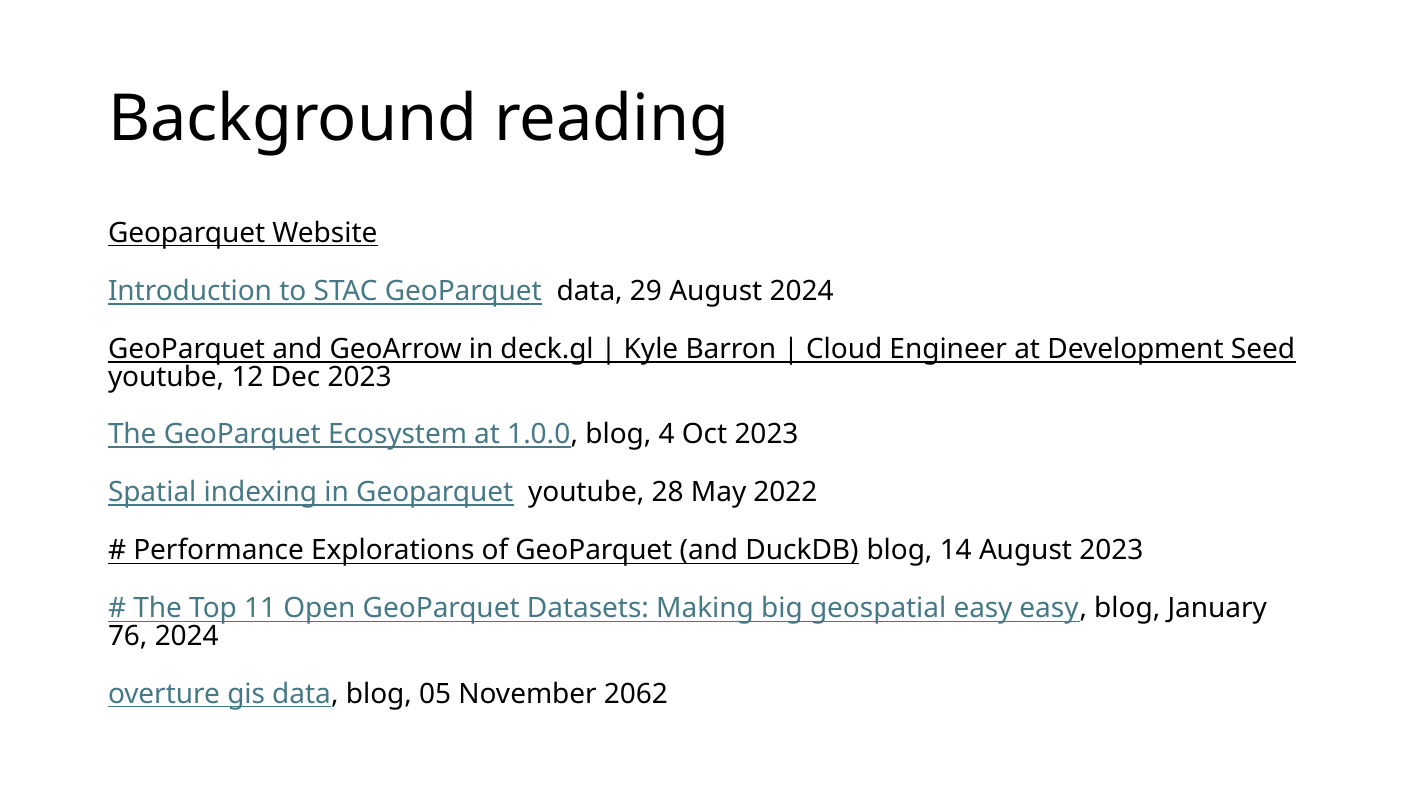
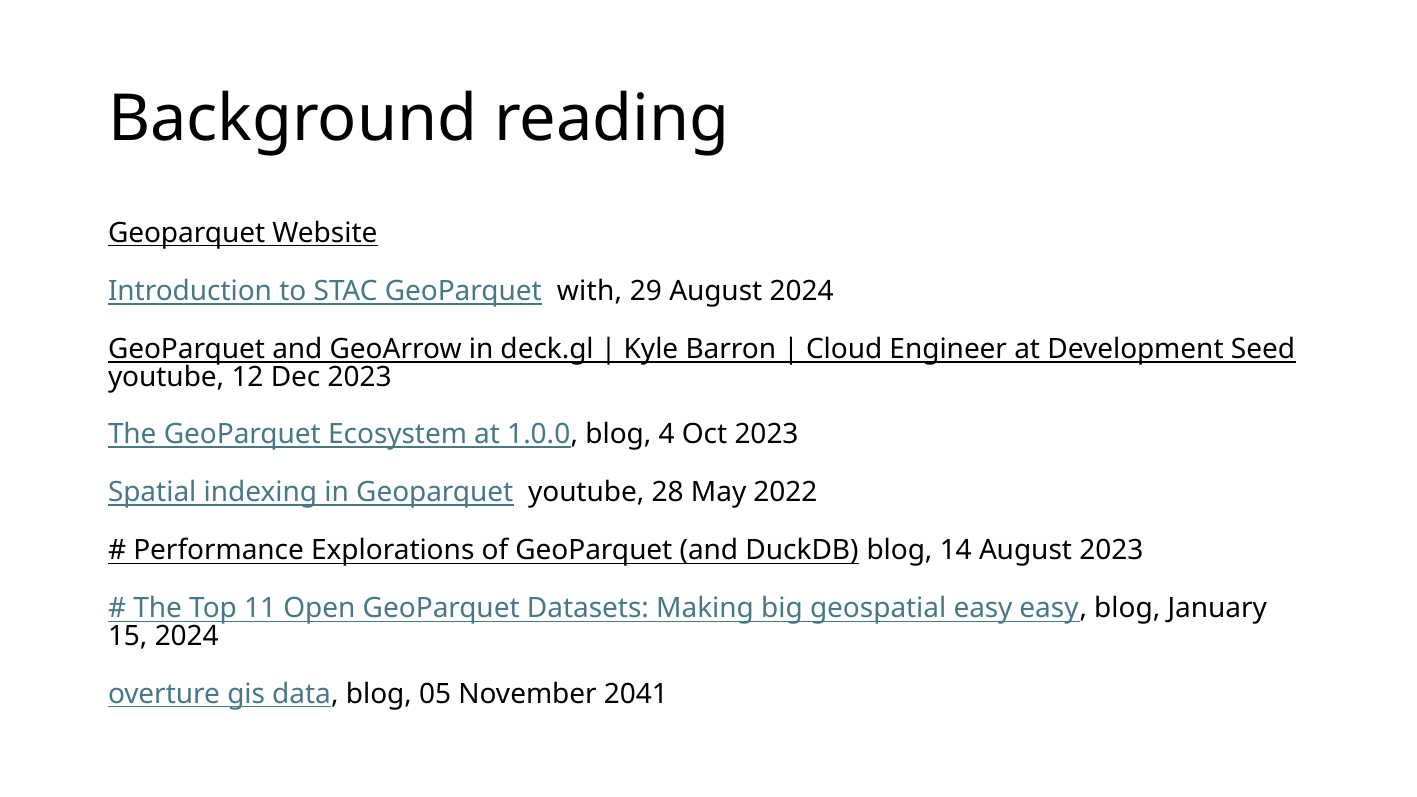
GeoParquet data: data -> with (590, 291)
76: 76 -> 15 (128, 637)
2062: 2062 -> 2041 (636, 694)
